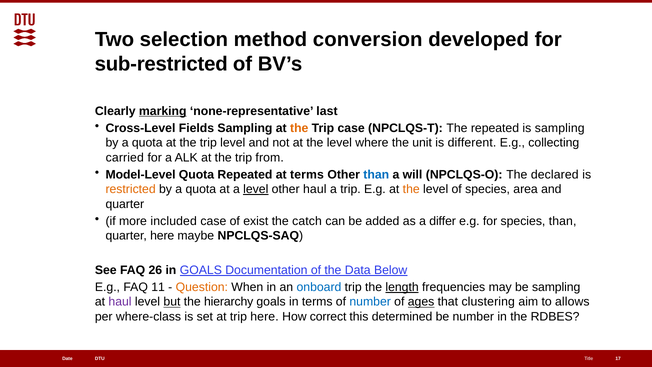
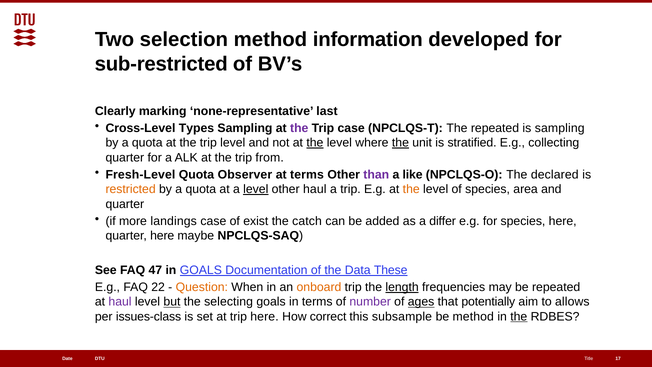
conversion: conversion -> information (368, 40)
marking underline: present -> none (163, 111)
Fields: Fields -> Types (196, 128)
the colour: orange -> purple (299, 128)
the underline: none -> present (315, 143)
the underline: none -> present (400, 143)
different: different -> stratified (472, 143)
carried: carried -> quarter (125, 157)
Model-Level: Model-Level -> Fresh-Level (140, 175)
Quota Repeated: Repeated -> Observer (245, 175)
than colour: blue -> purple (376, 175)
will: will -> like (413, 175)
included: included -> landings (174, 221)
species than: than -> here (563, 221)
26: 26 -> 47 (155, 270)
Below: Below -> These (391, 270)
11: 11 -> 22 (158, 287)
onboard colour: blue -> orange (319, 287)
be sampling: sampling -> repeated (556, 287)
hierarchy: hierarchy -> selecting (229, 302)
number colour: blue -> purple (370, 302)
clustering: clustering -> potentially (488, 302)
where-class: where-class -> issues-class (149, 316)
determined: determined -> subsample (402, 316)
be number: number -> method (473, 316)
the underline: none -> present (519, 316)
